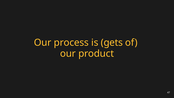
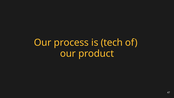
gets: gets -> tech (112, 42)
